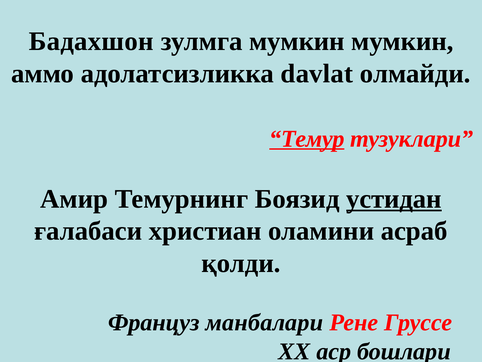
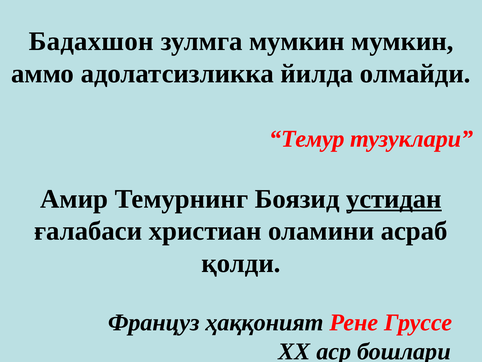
davlat: davlat -> йилда (317, 73)
Темур underline: present -> none (307, 139)
манбалари: манбалари -> ҳаққоният (265, 322)
